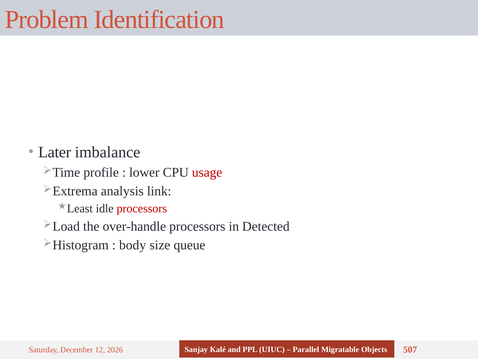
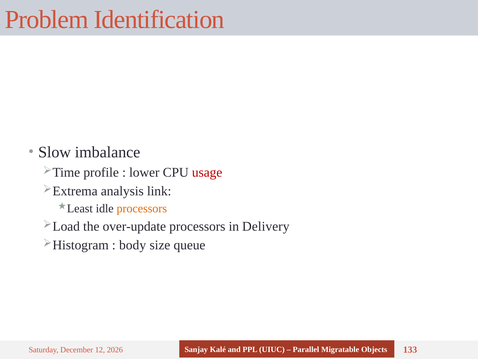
Later: Later -> Slow (55, 152)
processors colour: red -> orange (142, 208)
over-handle: over-handle -> over-update (134, 226)
Detected: Detected -> Delivery (266, 226)
507: 507 -> 133 (410, 349)
